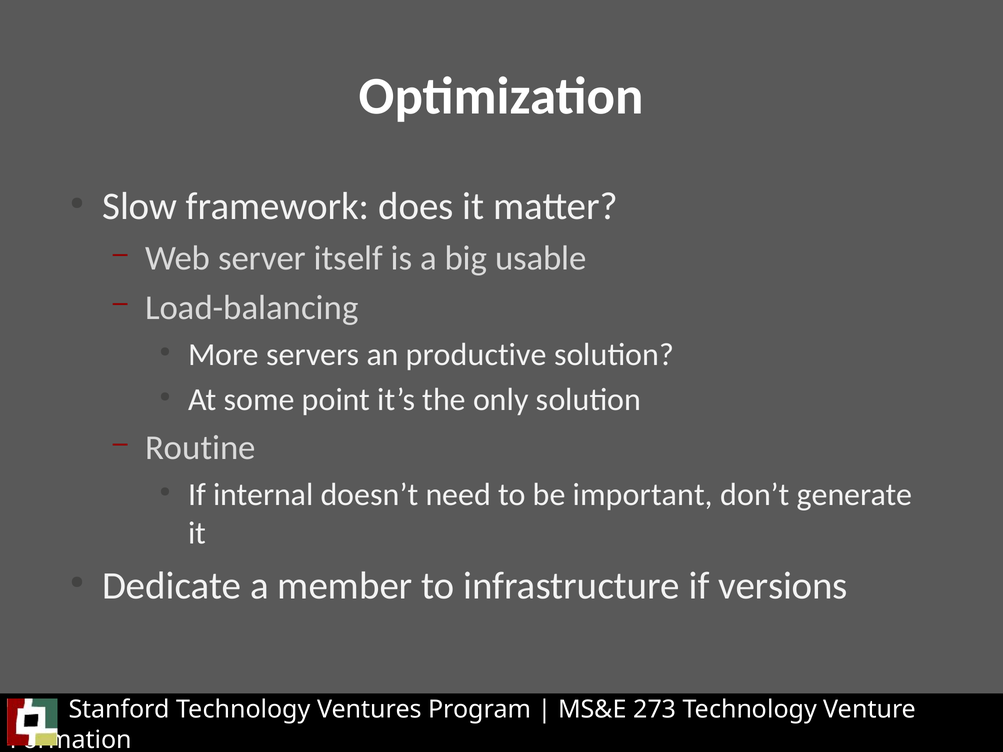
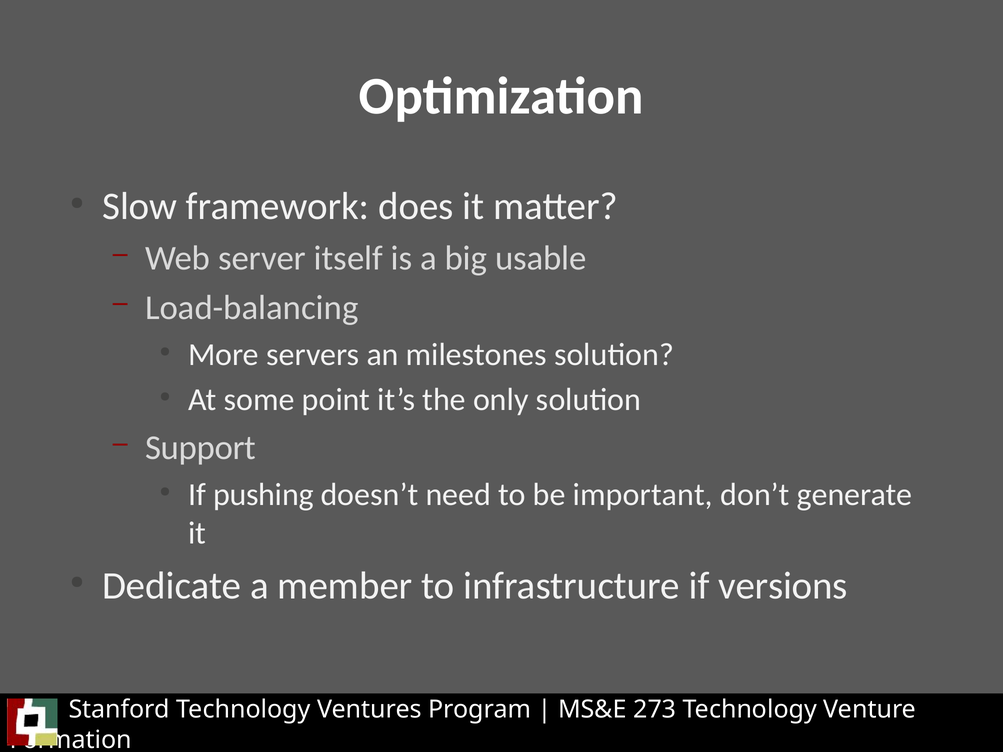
productive: productive -> milestones (476, 355)
Routine: Routine -> Support (201, 448)
internal: internal -> pushing (263, 495)
